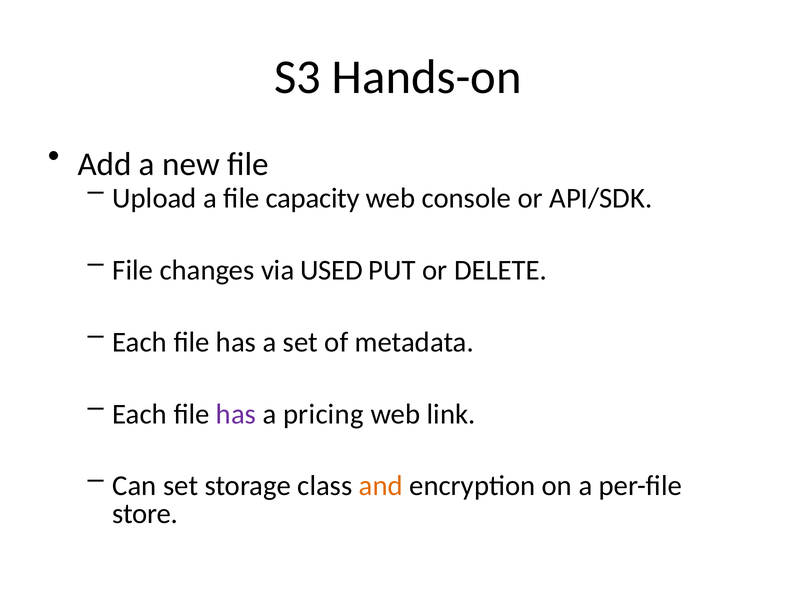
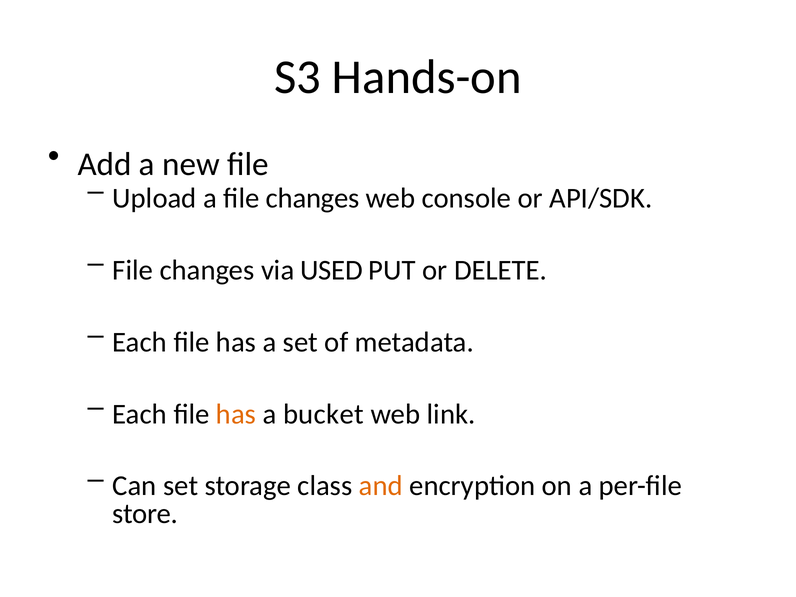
a file capacity: capacity -> changes (313, 198)
has colour: purple -> orange (236, 414)
pricing: pricing -> bucket (323, 414)
